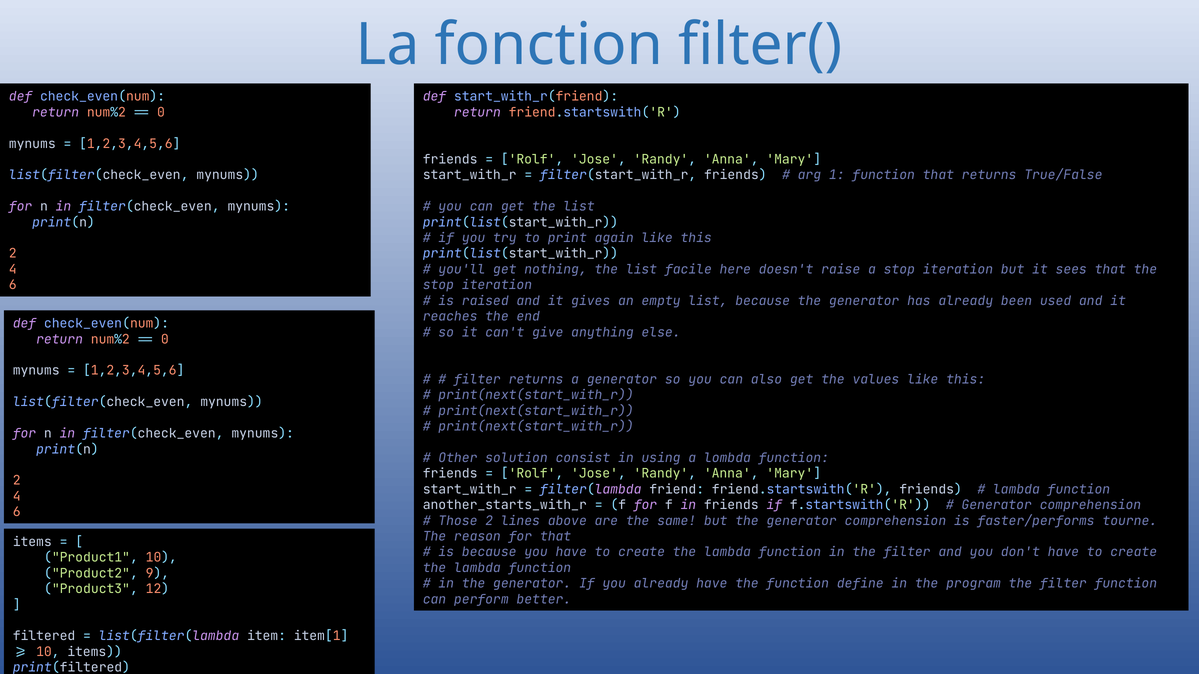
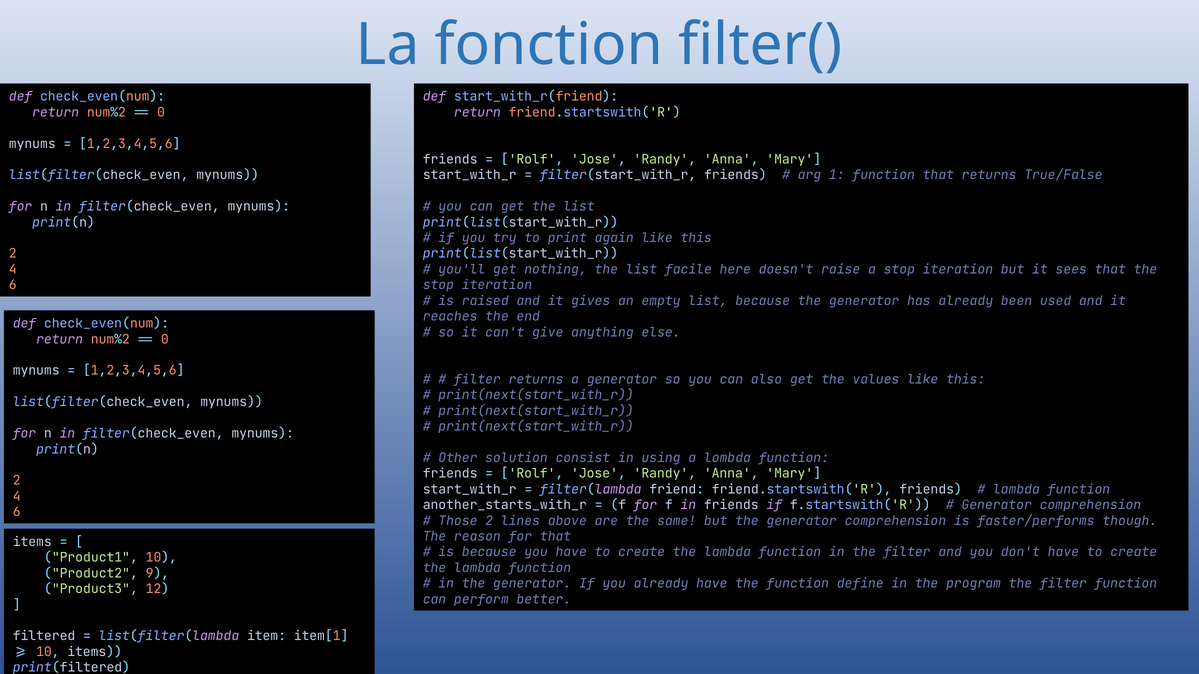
tourne: tourne -> though (1130, 521)
